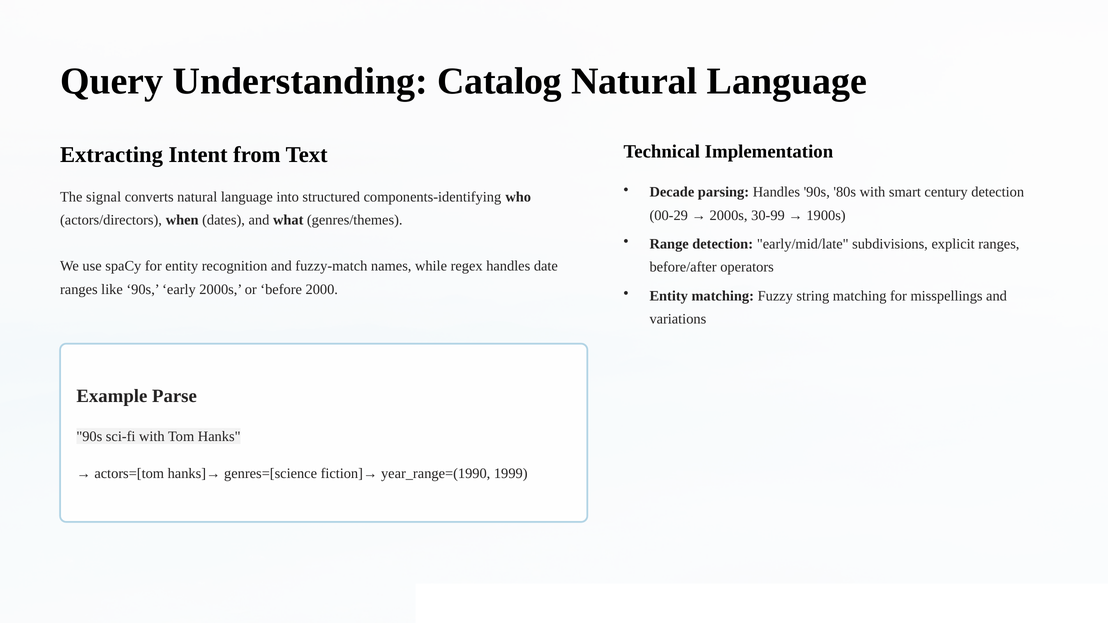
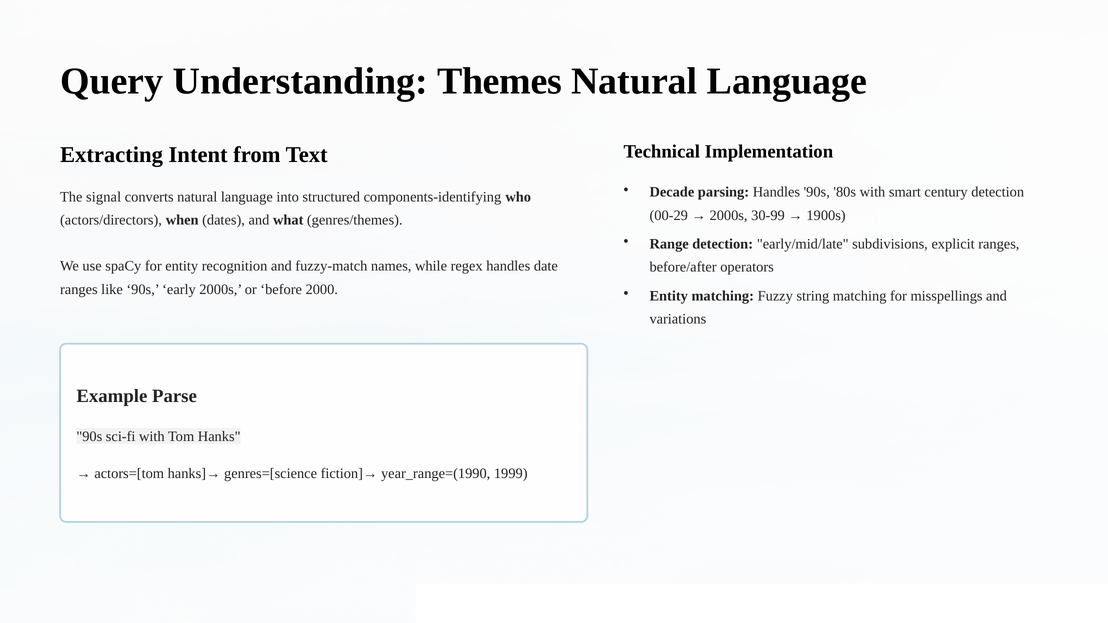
Catalog: Catalog -> Themes (500, 81)
